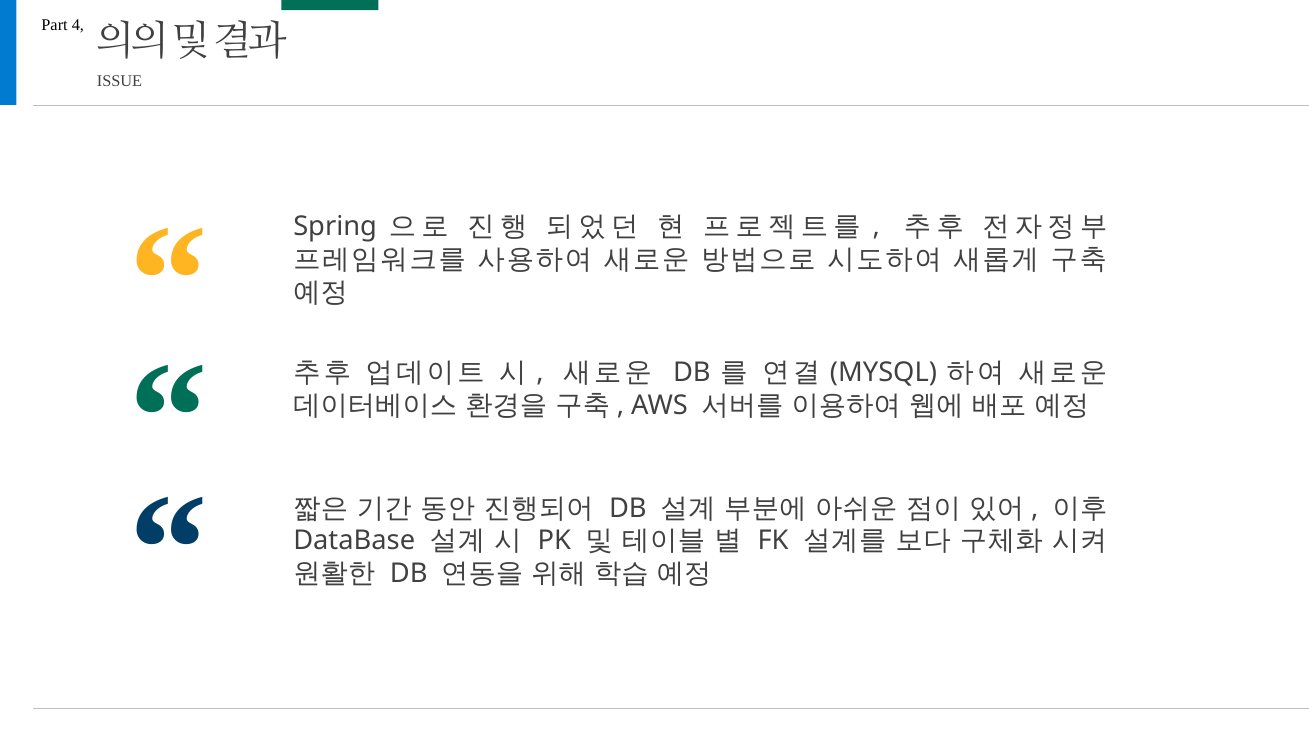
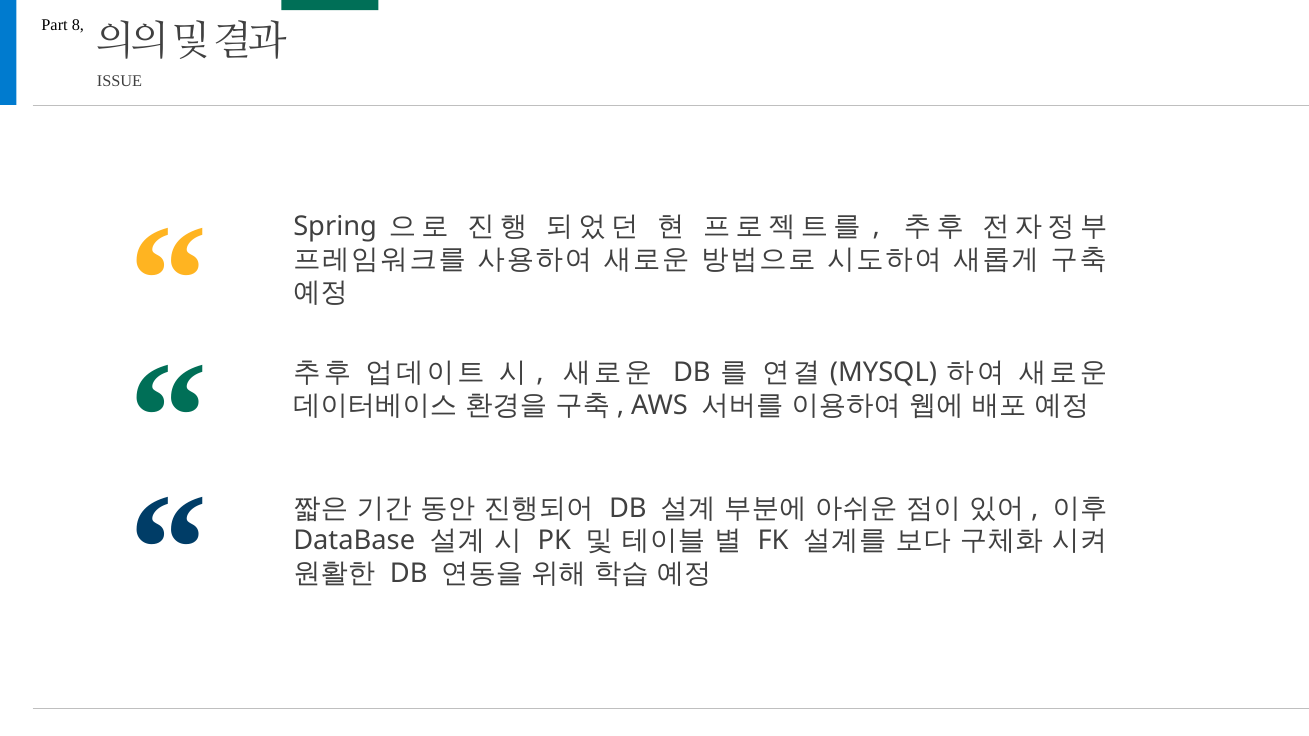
4: 4 -> 8 (78, 25)
